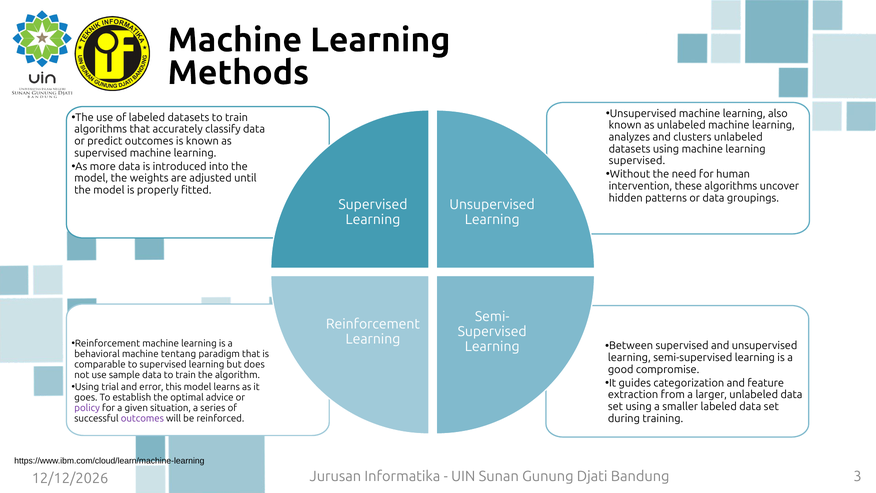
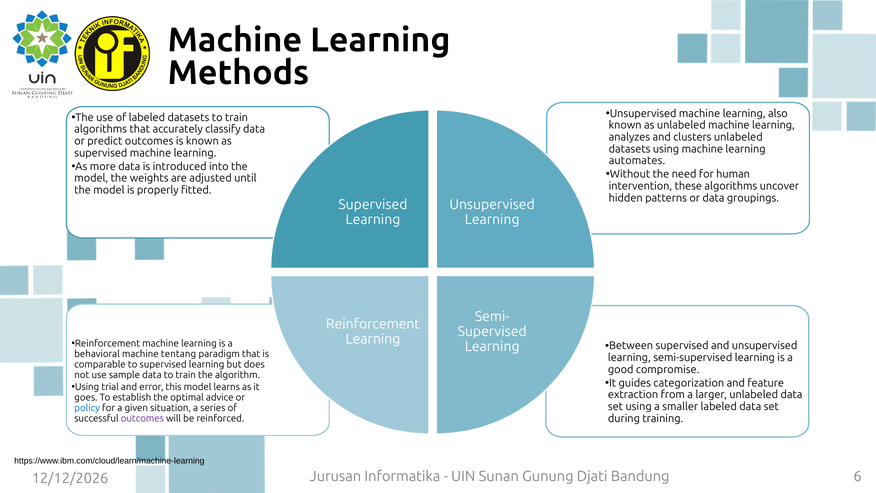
supervised: supervised -> automates (637, 161)
policy colour: purple -> blue (87, 408)
3: 3 -> 6 (858, 476)
